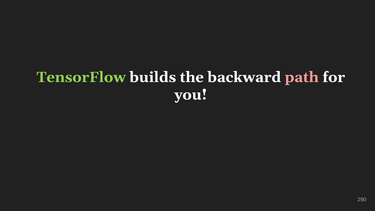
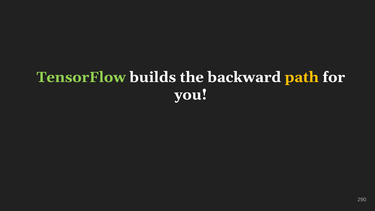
path colour: pink -> yellow (302, 77)
